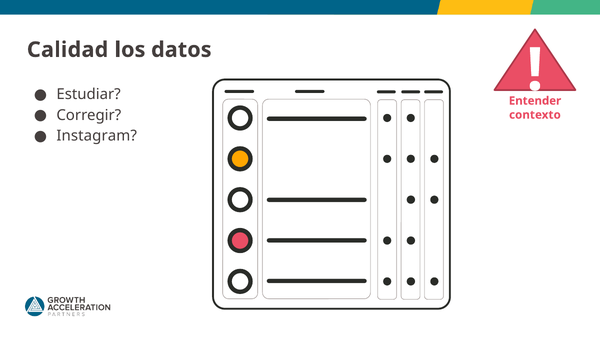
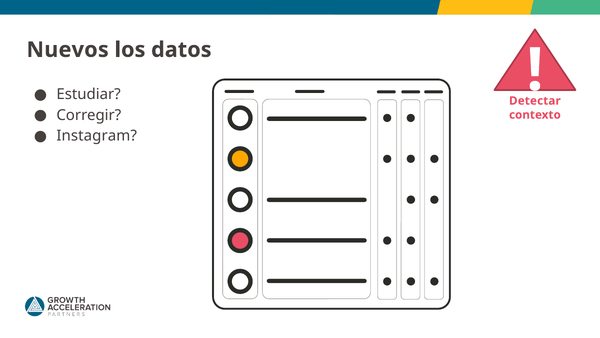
Calidad: Calidad -> Nuevos (68, 50)
Entender: Entender -> Detectar (535, 101)
